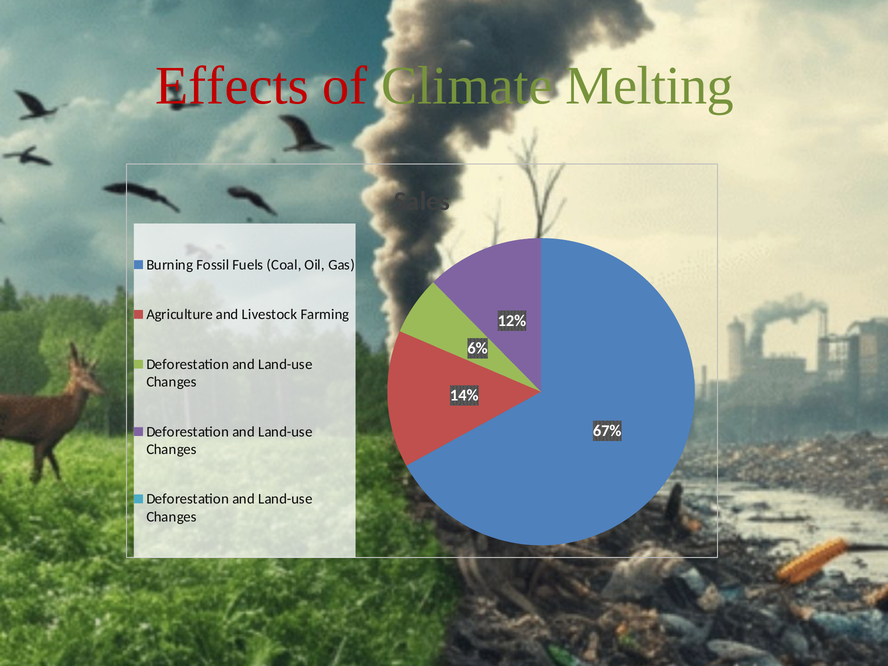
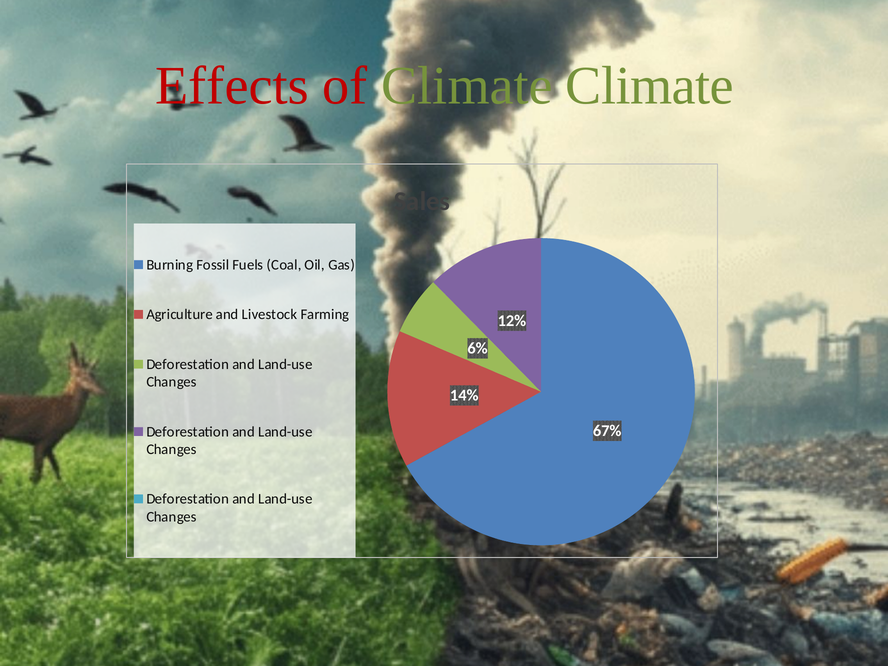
Climate Melting: Melting -> Climate (650, 86)
